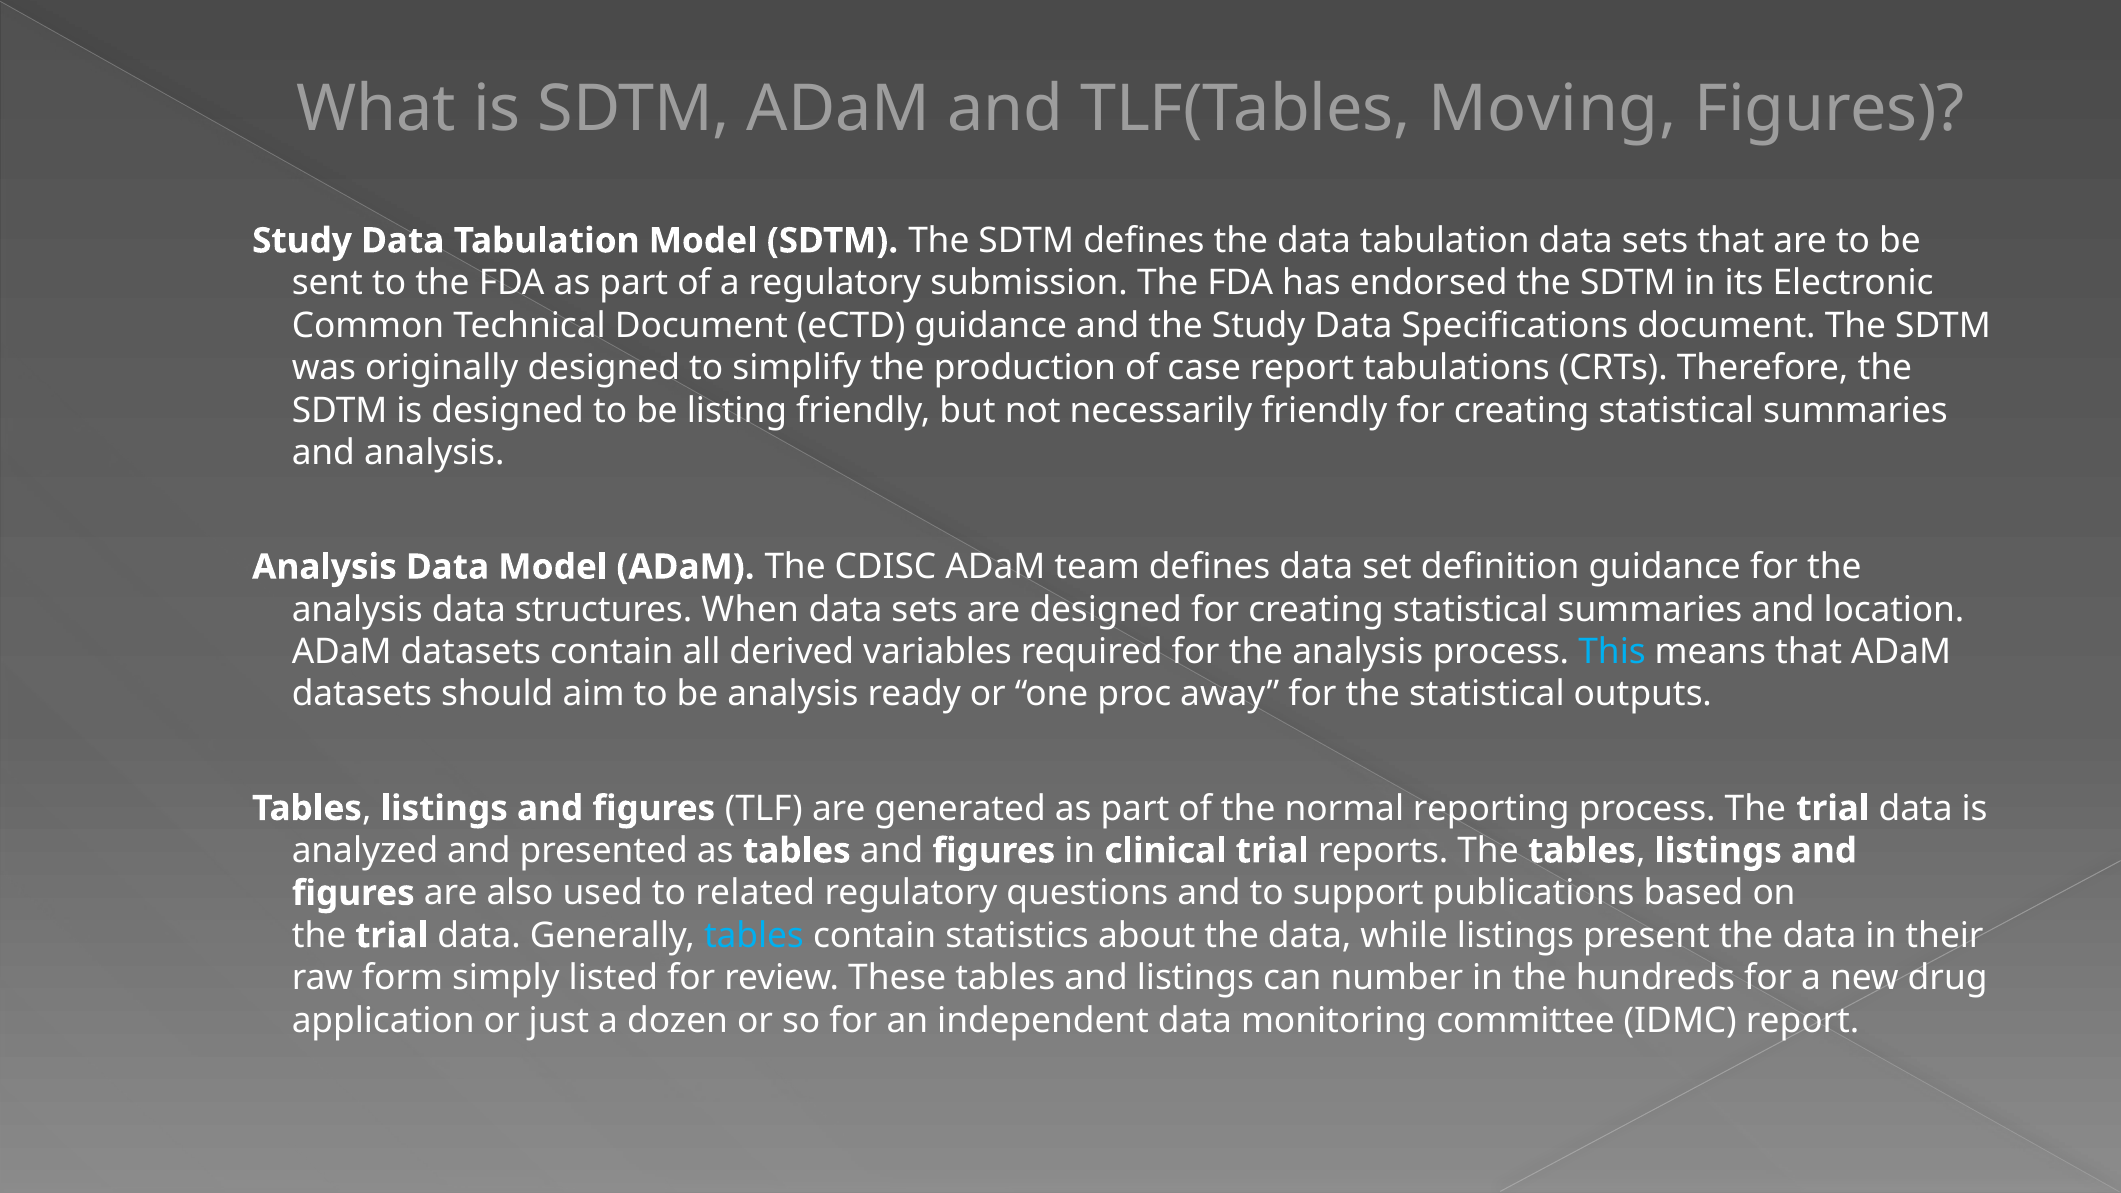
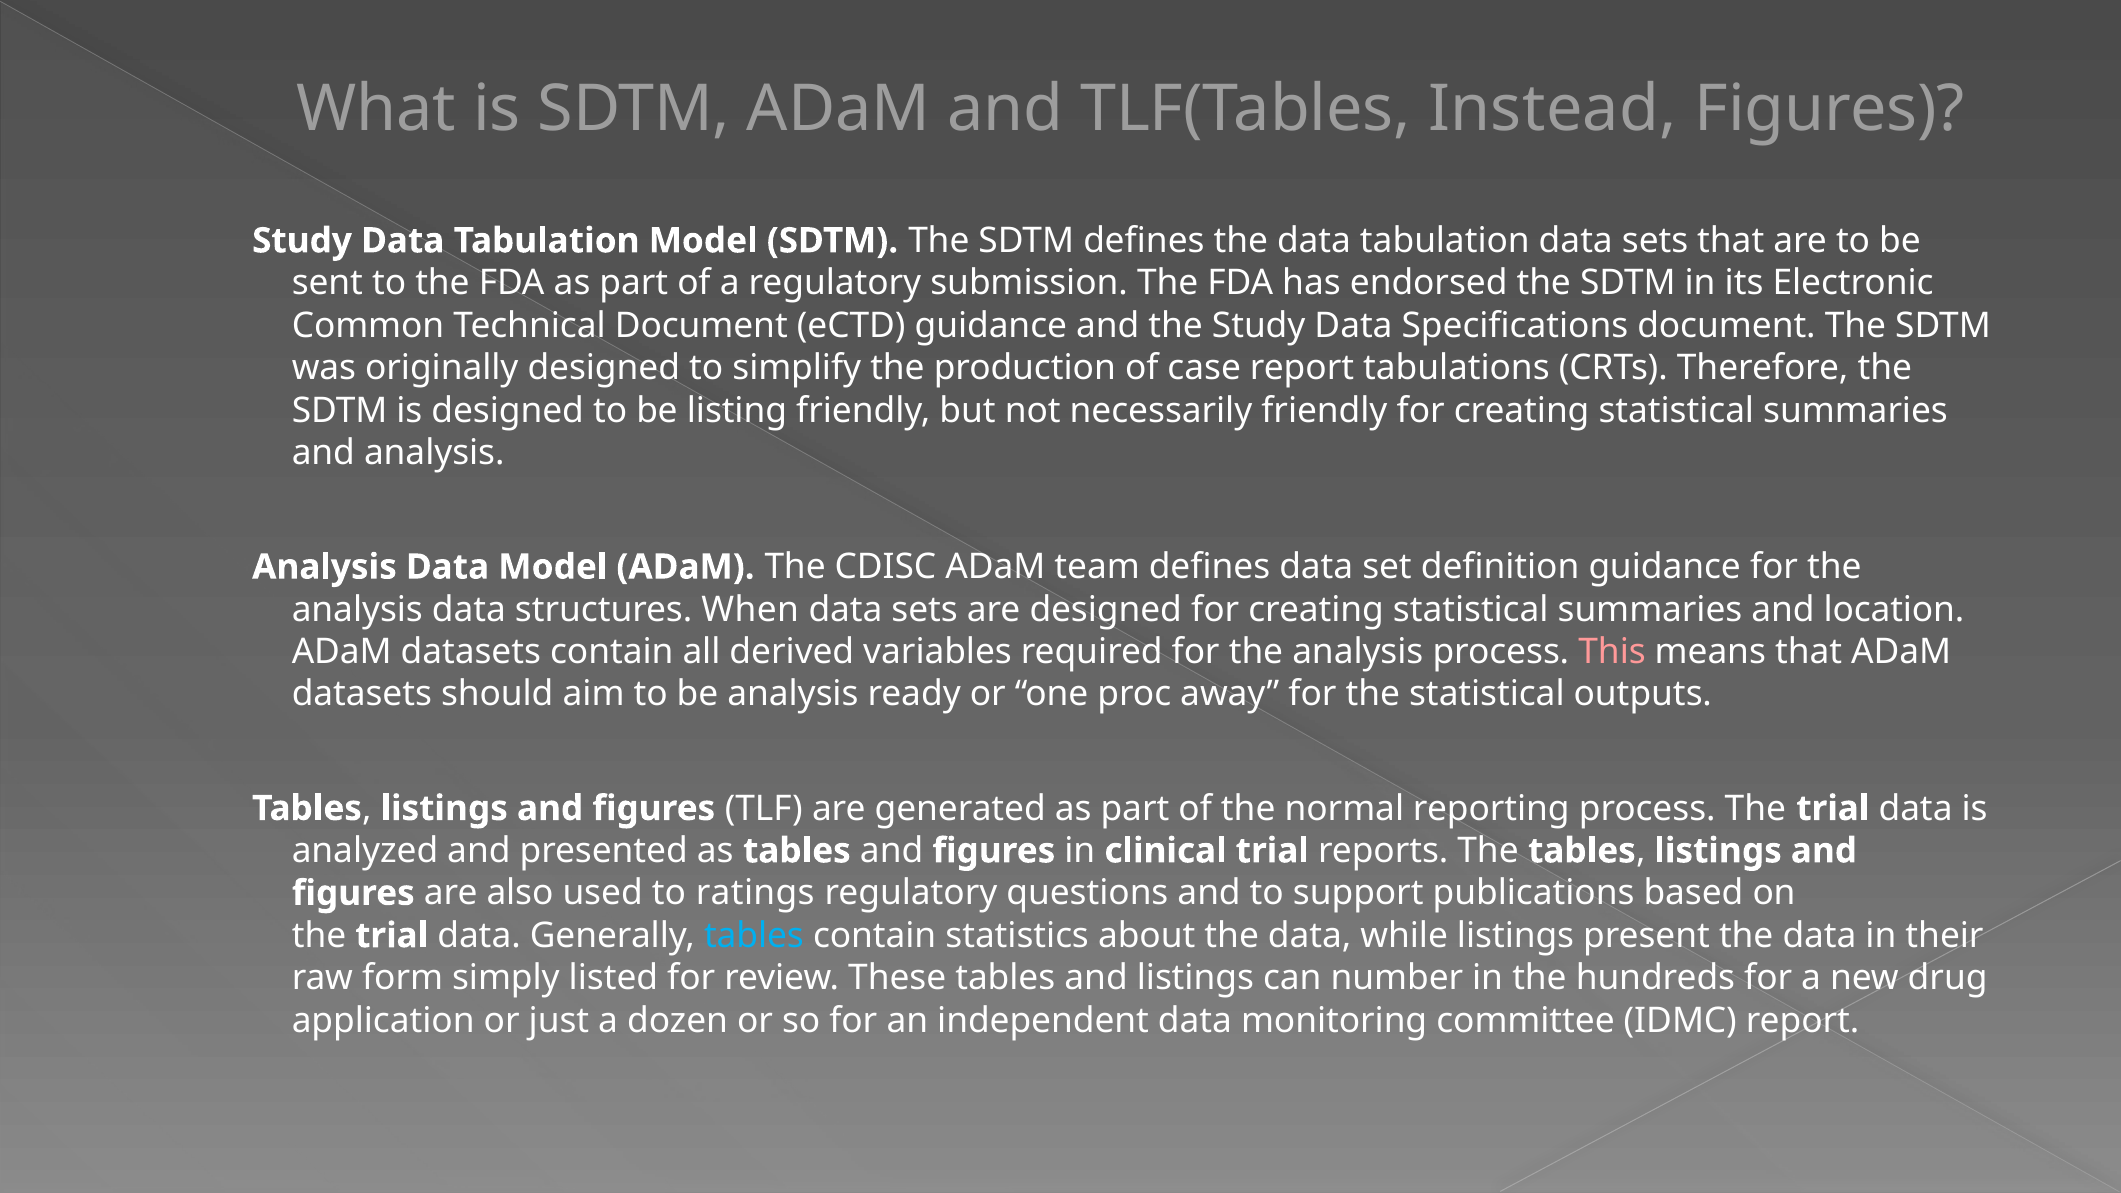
Moving: Moving -> Instead (1553, 109)
This colour: light blue -> pink (1612, 652)
related: related -> ratings (755, 893)
